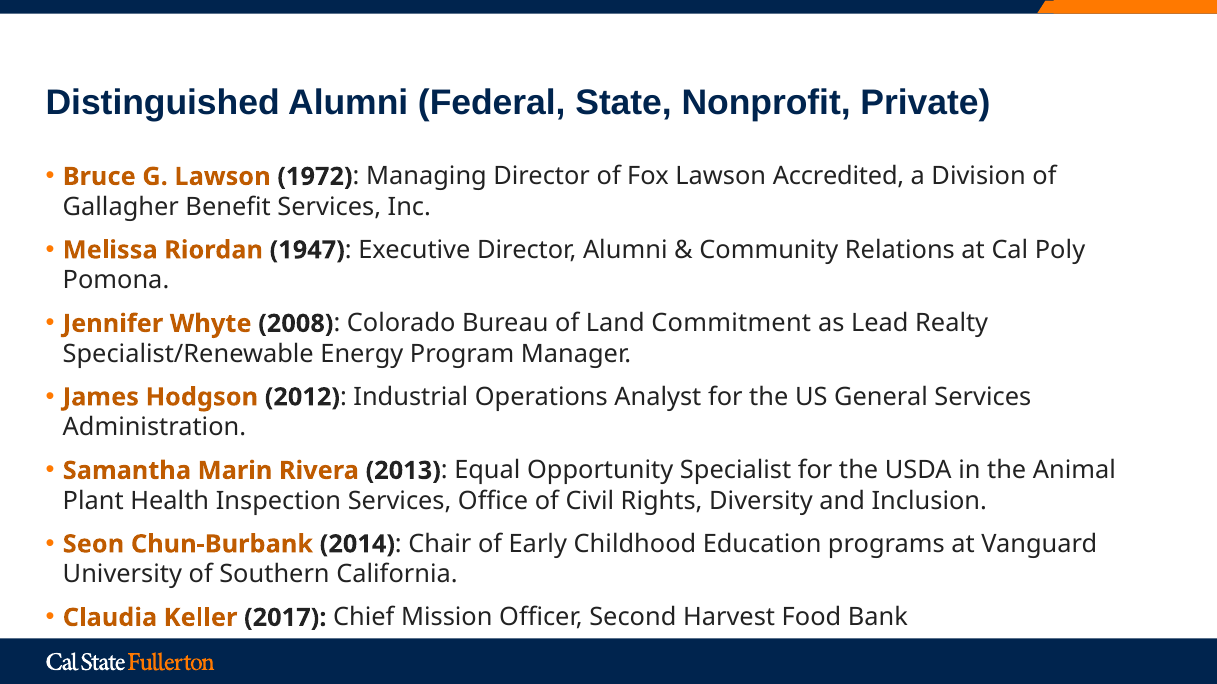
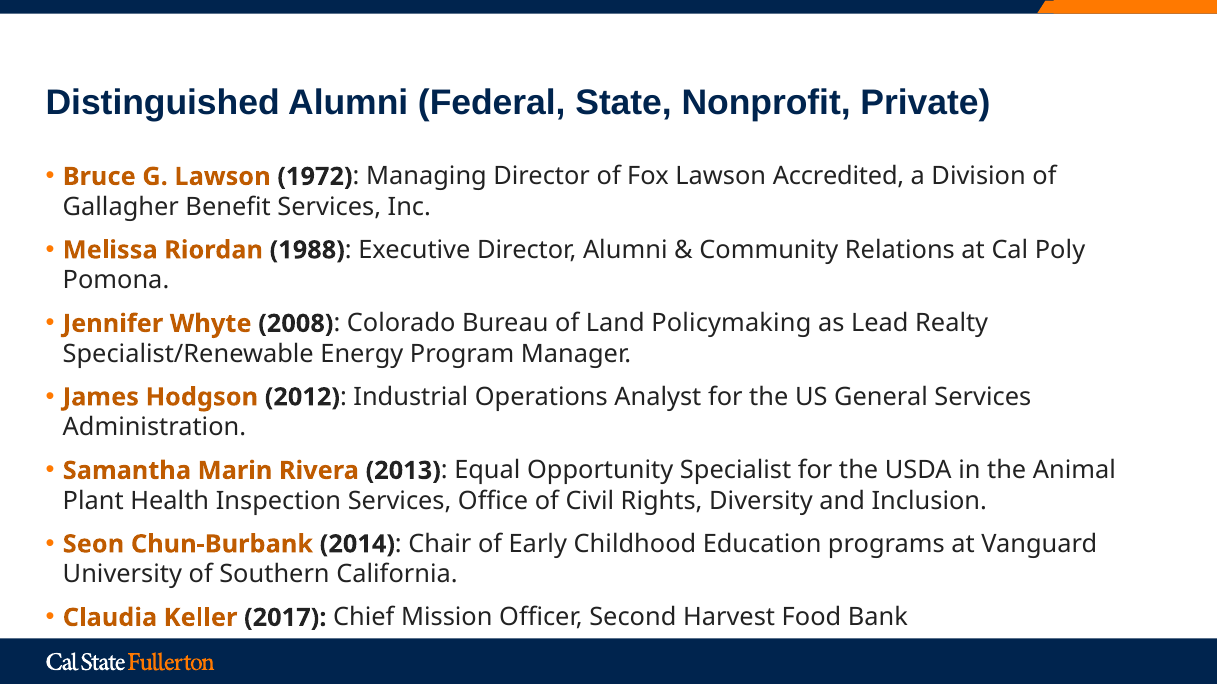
1947: 1947 -> 1988 (307, 250)
Commitment: Commitment -> Policymaking (731, 324)
